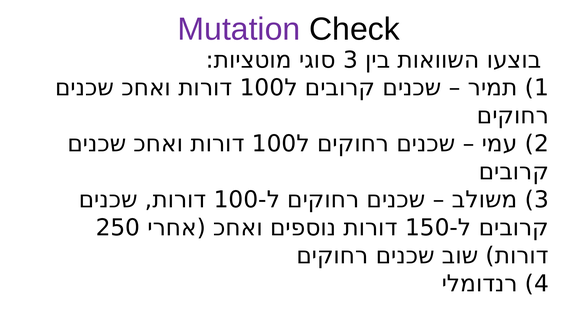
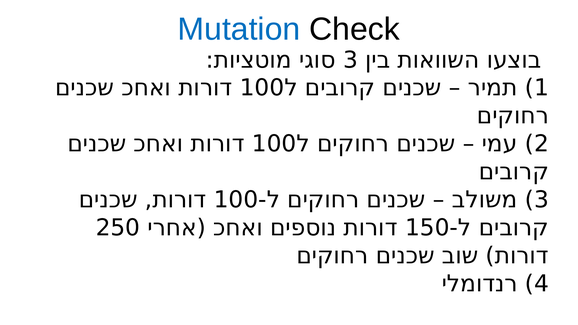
Mutation colour: purple -> blue (239, 29)
